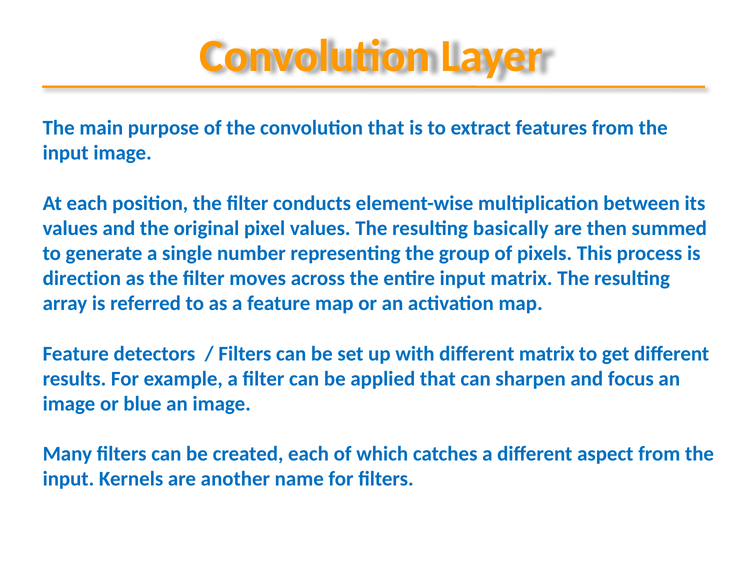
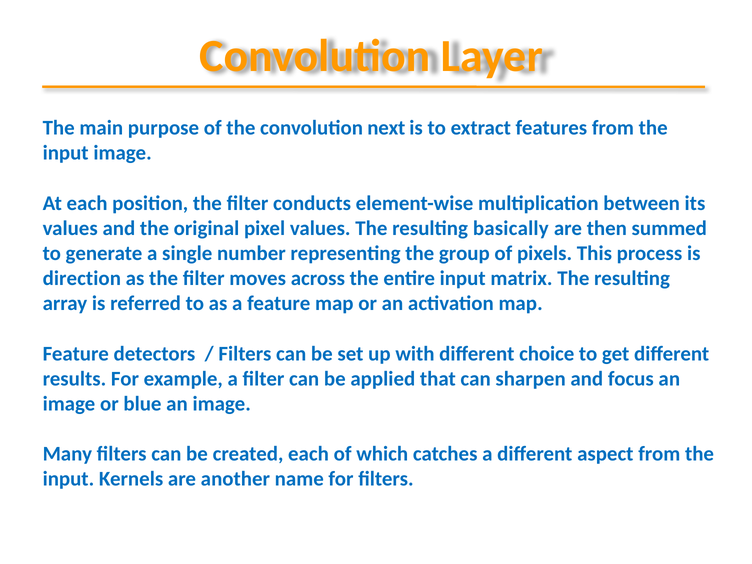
convolution that: that -> next (386, 128)
different matrix: matrix -> choice (547, 354)
